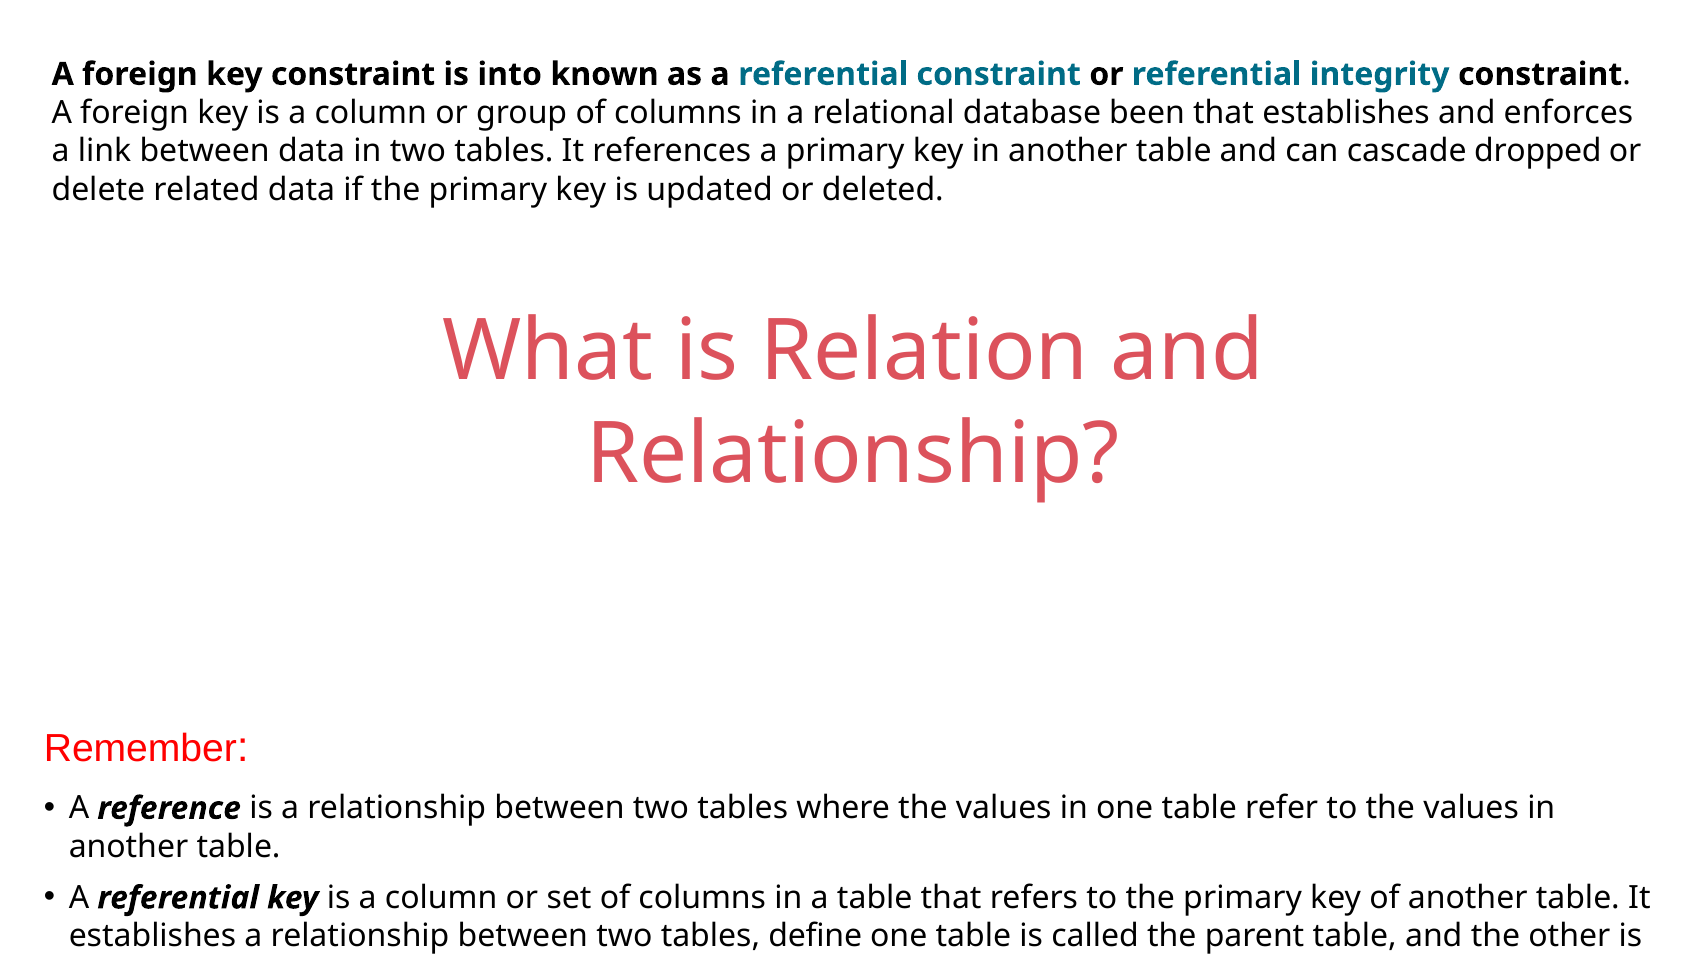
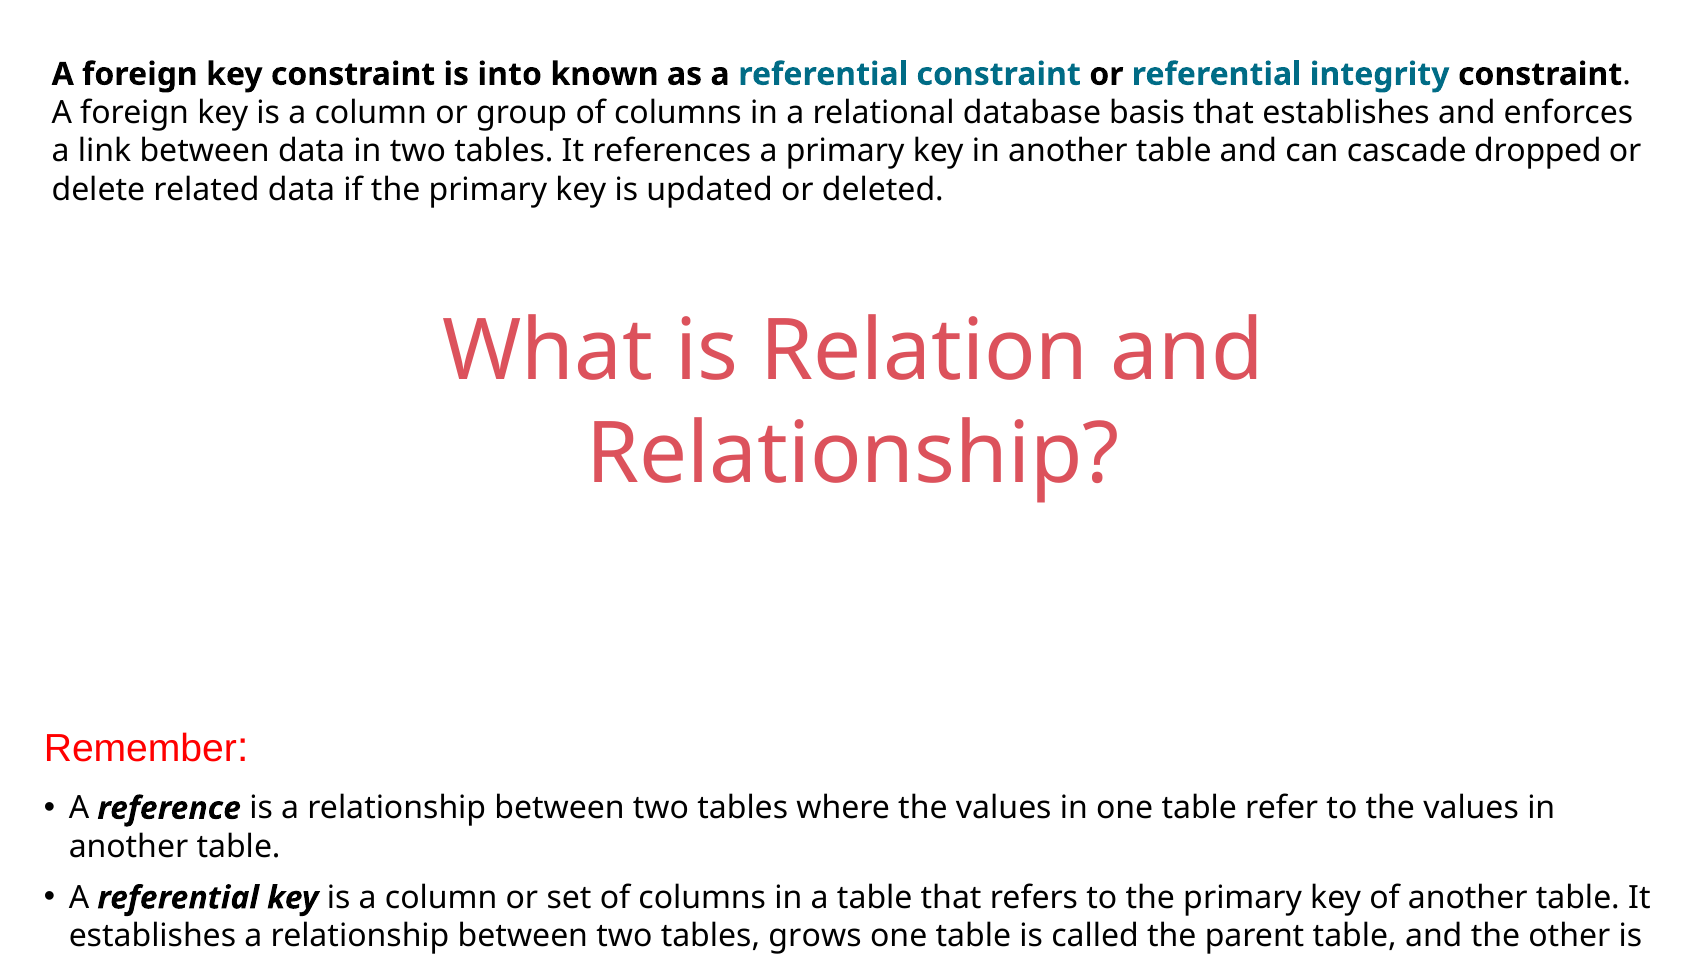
been: been -> basis (1147, 113)
define: define -> grows (815, 937)
